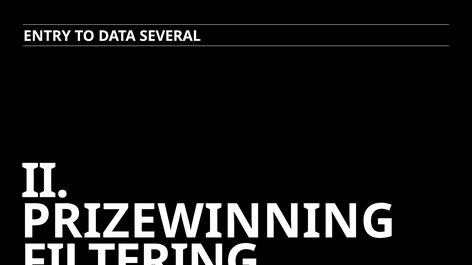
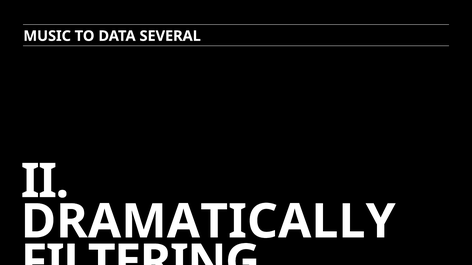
ENTRY: ENTRY -> MUSIC (47, 36)
PRIZEWINNING: PRIZEWINNING -> DRAMATICALLY (208, 222)
